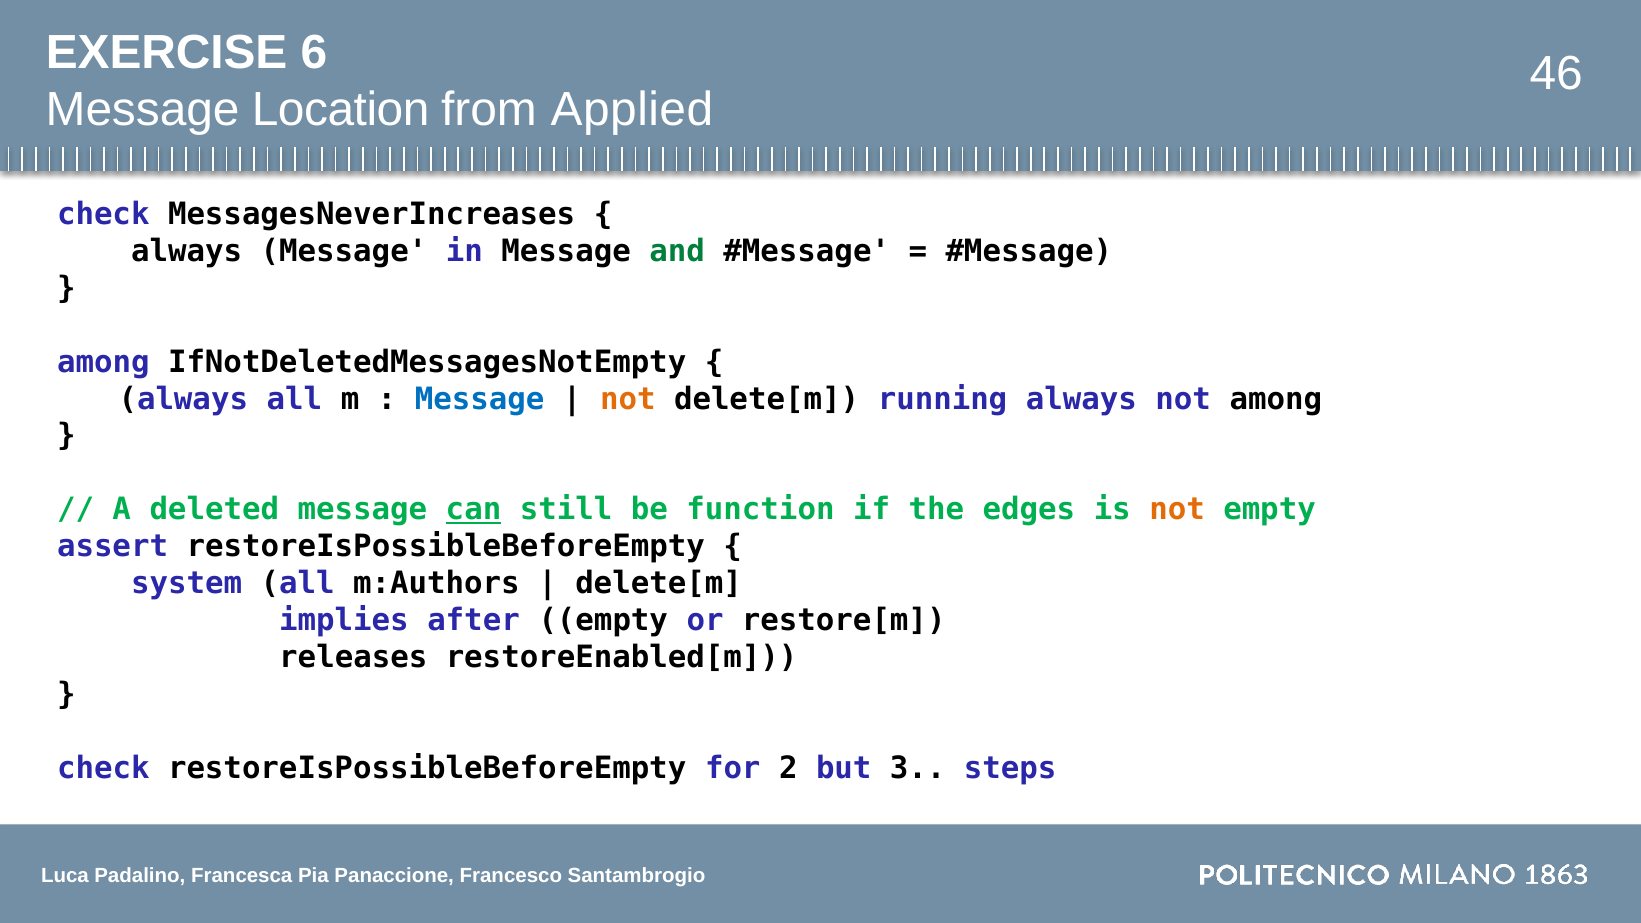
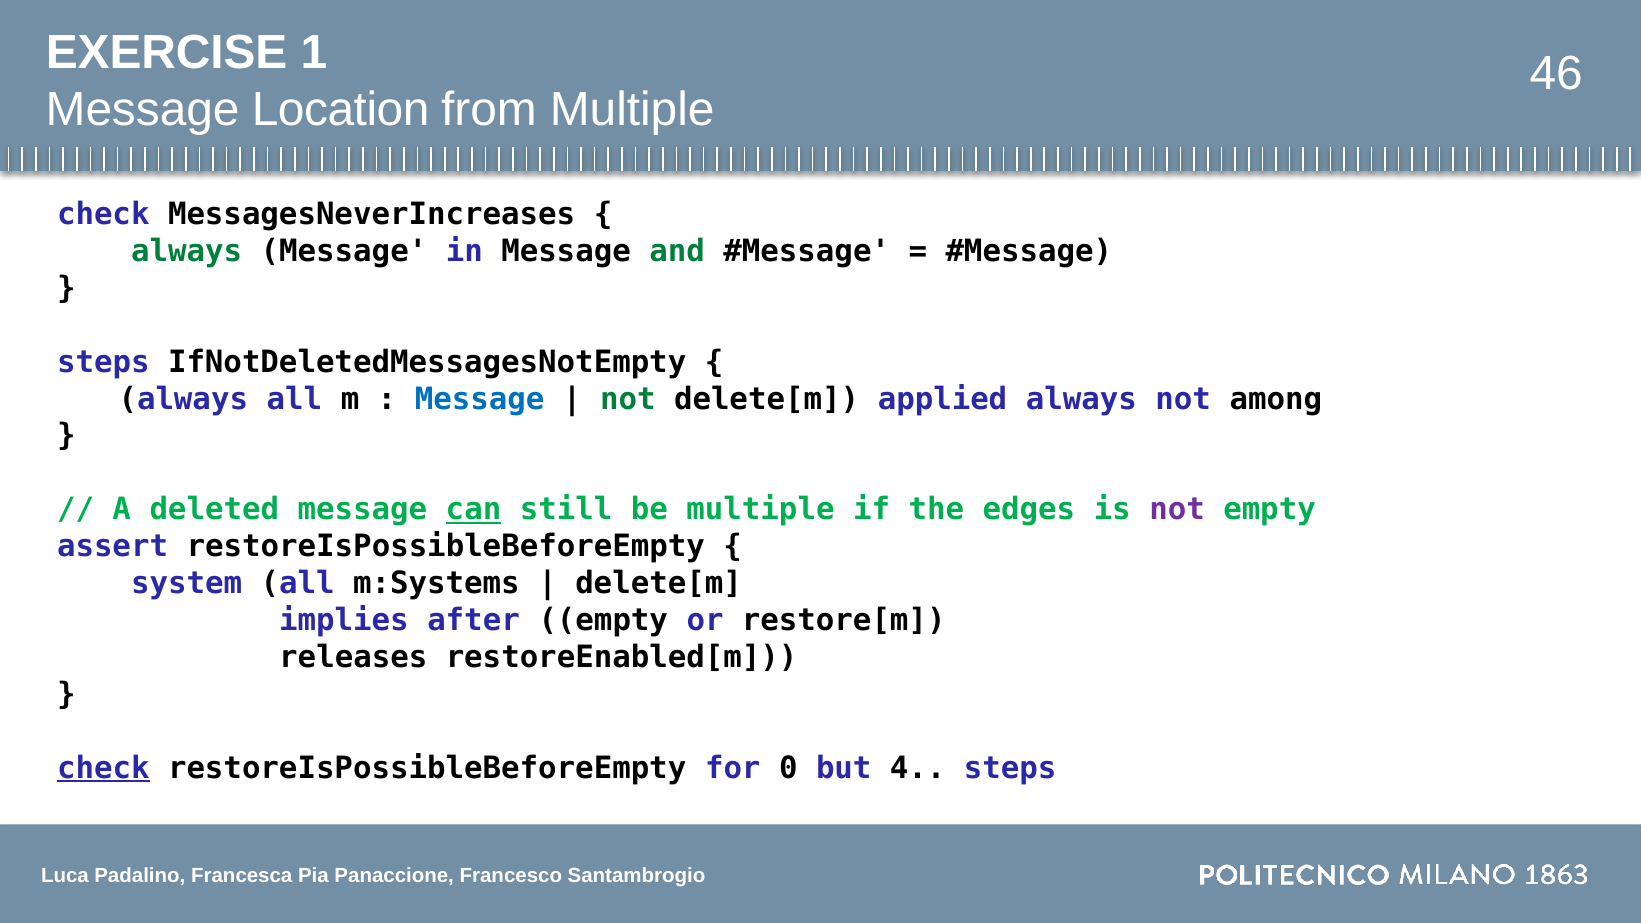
6: 6 -> 1 (314, 52)
from Applied: Applied -> Multiple (632, 110)
always colour: black -> green (187, 251)
among: among -> steps (103, 362)
not colour: orange -> green (628, 399)
running: running -> applied (943, 399)
be function: function -> multiple (760, 510)
not colour: orange -> purple (1177, 510)
m:Authors: m:Authors -> m:Systems (437, 584)
check underline: none -> present (103, 768)
2: 2 -> 0 (788, 768)
3: 3 -> 4 (918, 768)
